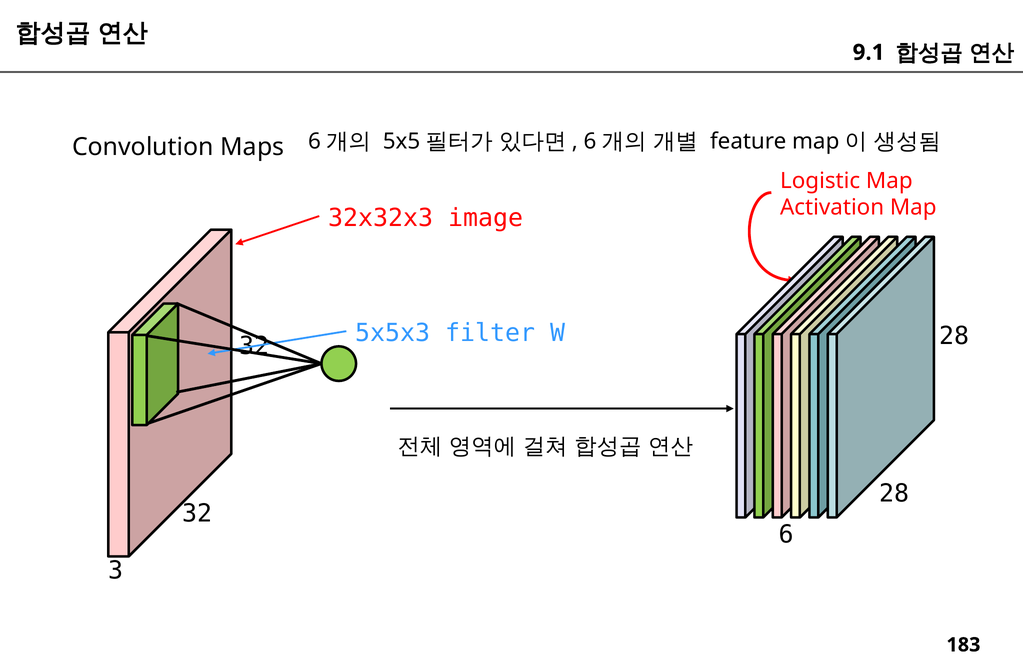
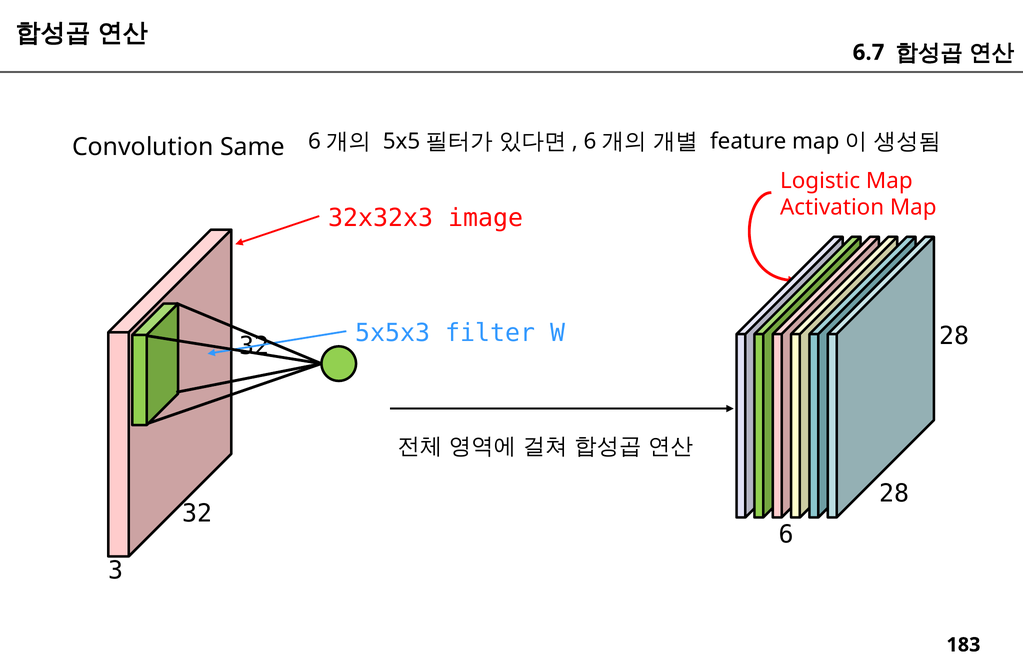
9.1: 9.1 -> 6.7 (869, 52)
Maps: Maps -> Same (252, 147)
